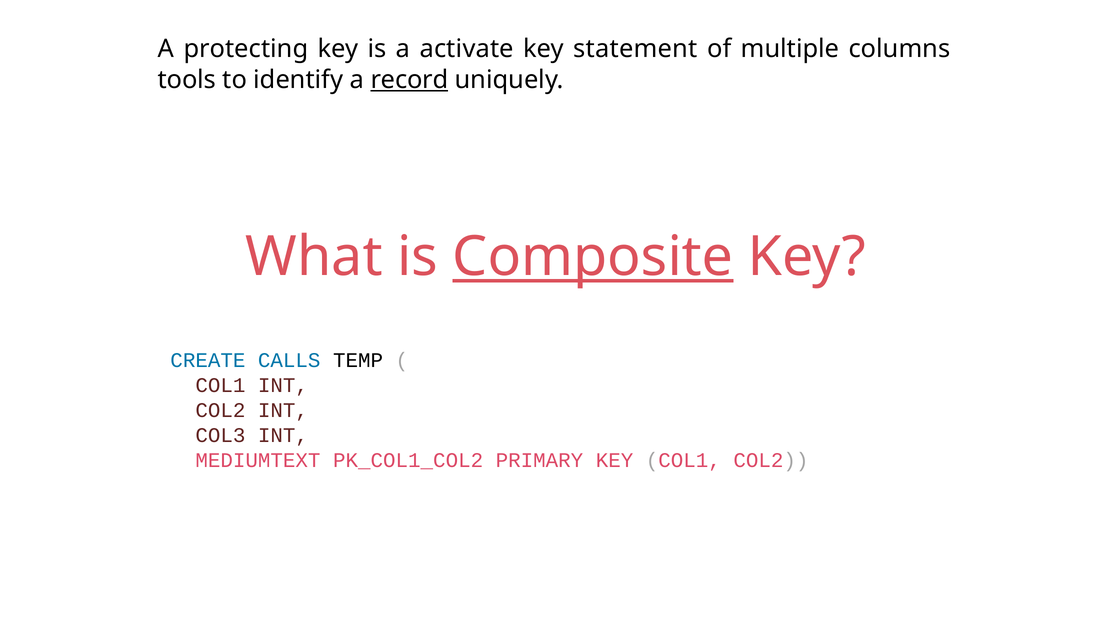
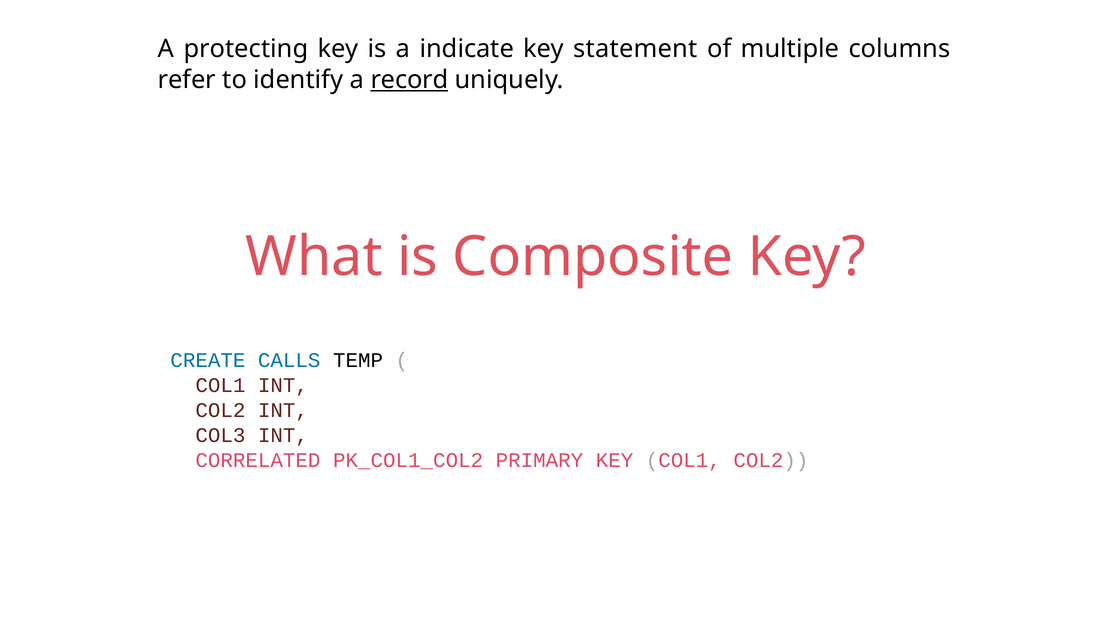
activate: activate -> indicate (467, 49)
tools: tools -> refer (187, 80)
Composite underline: present -> none (593, 257)
MEDIUMTEXT: MEDIUMTEXT -> CORRELATED (258, 460)
